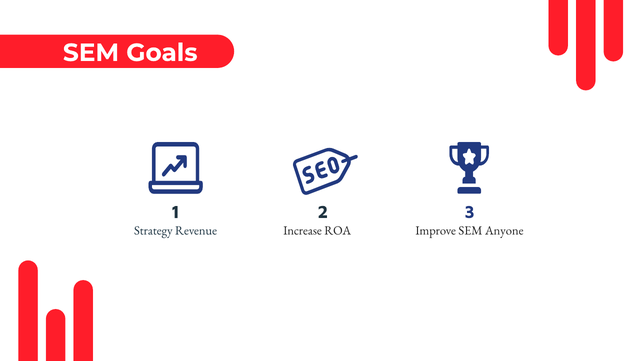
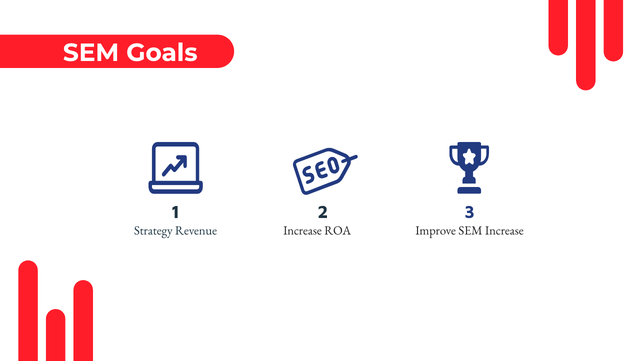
SEM Anyone: Anyone -> Increase (504, 230)
